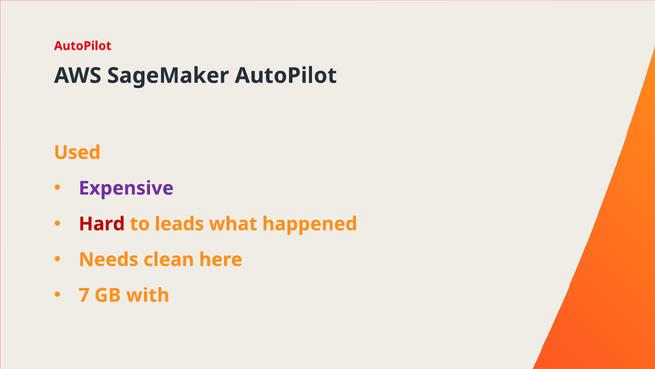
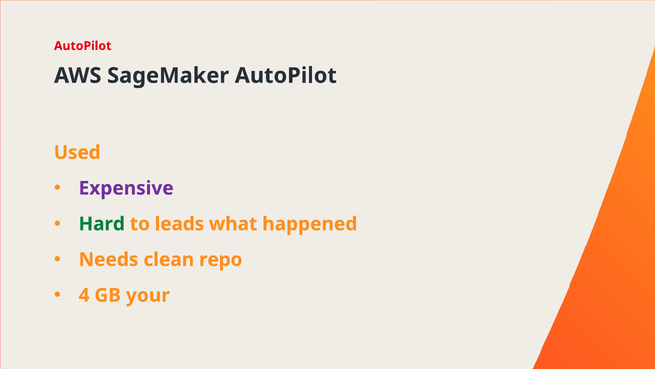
Hard colour: red -> green (102, 224)
here: here -> repo (221, 259)
7: 7 -> 4 (84, 295)
with: with -> your (148, 295)
